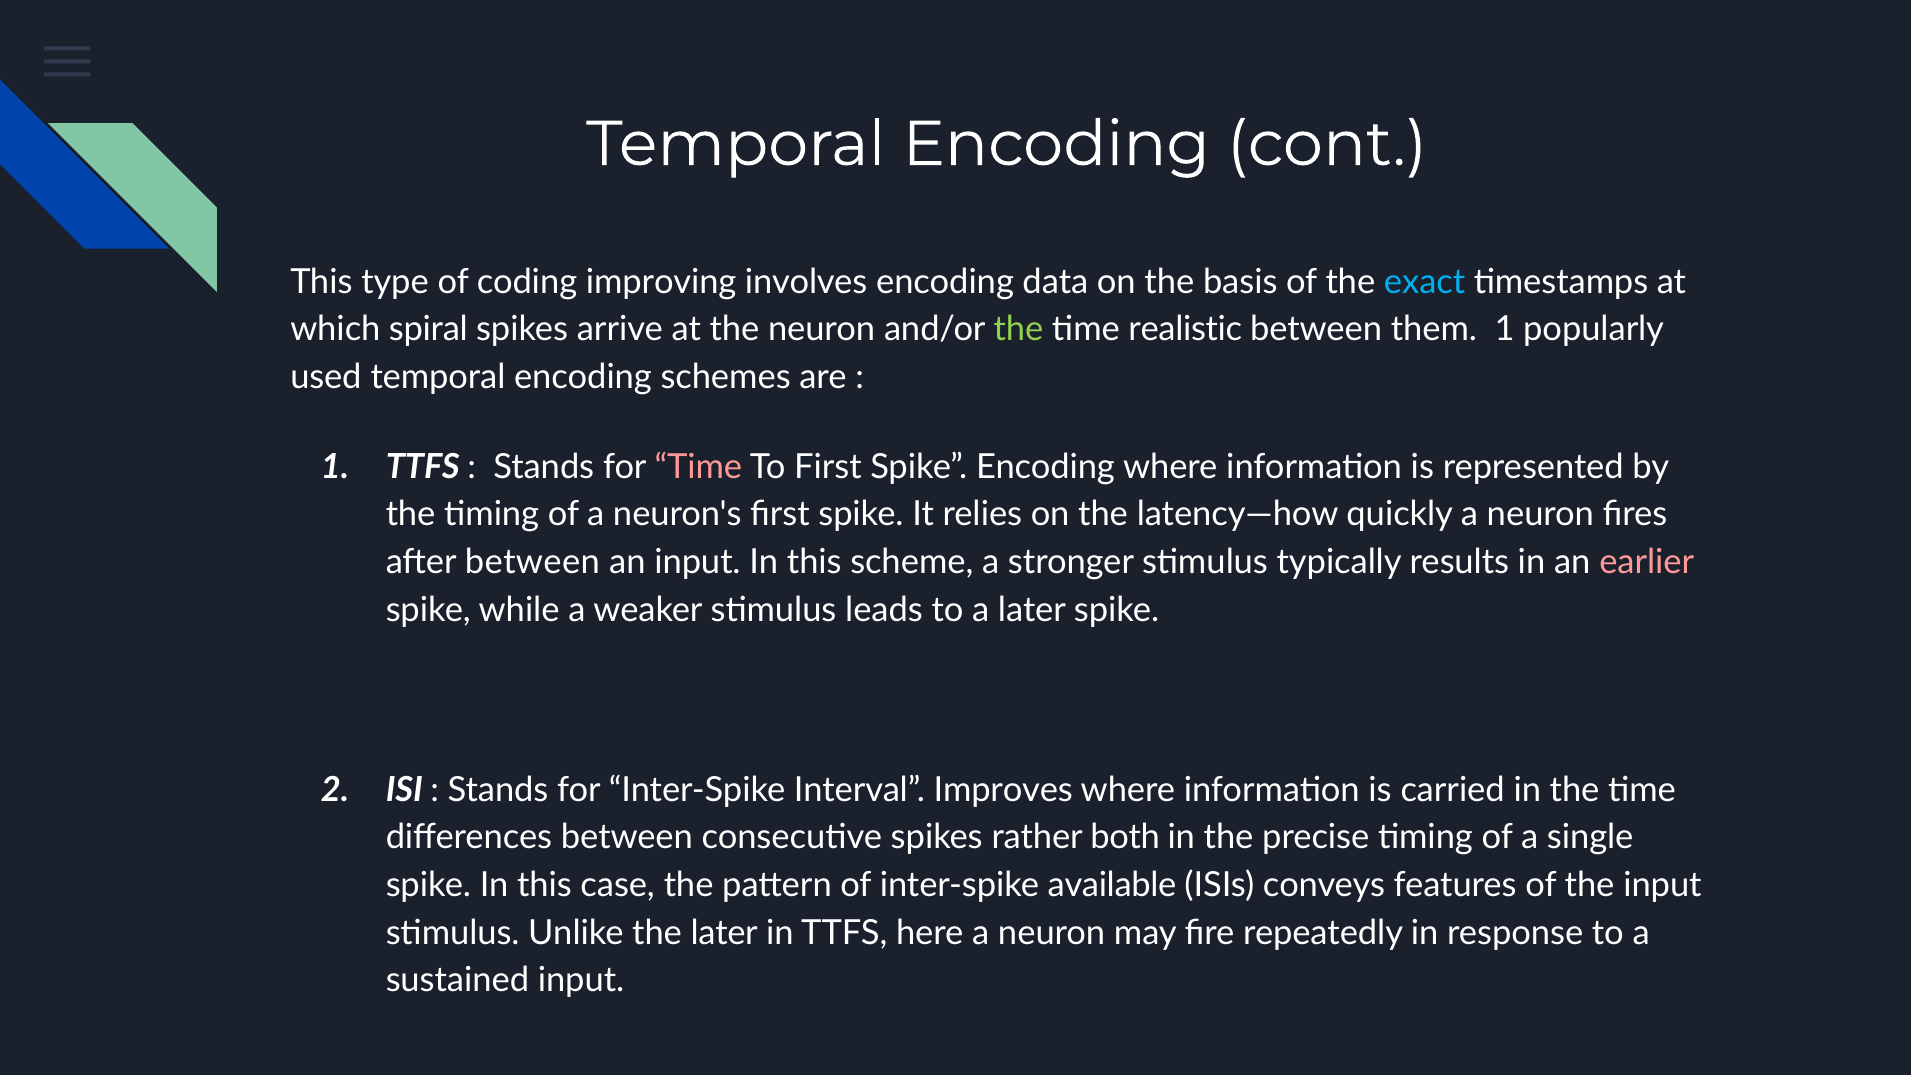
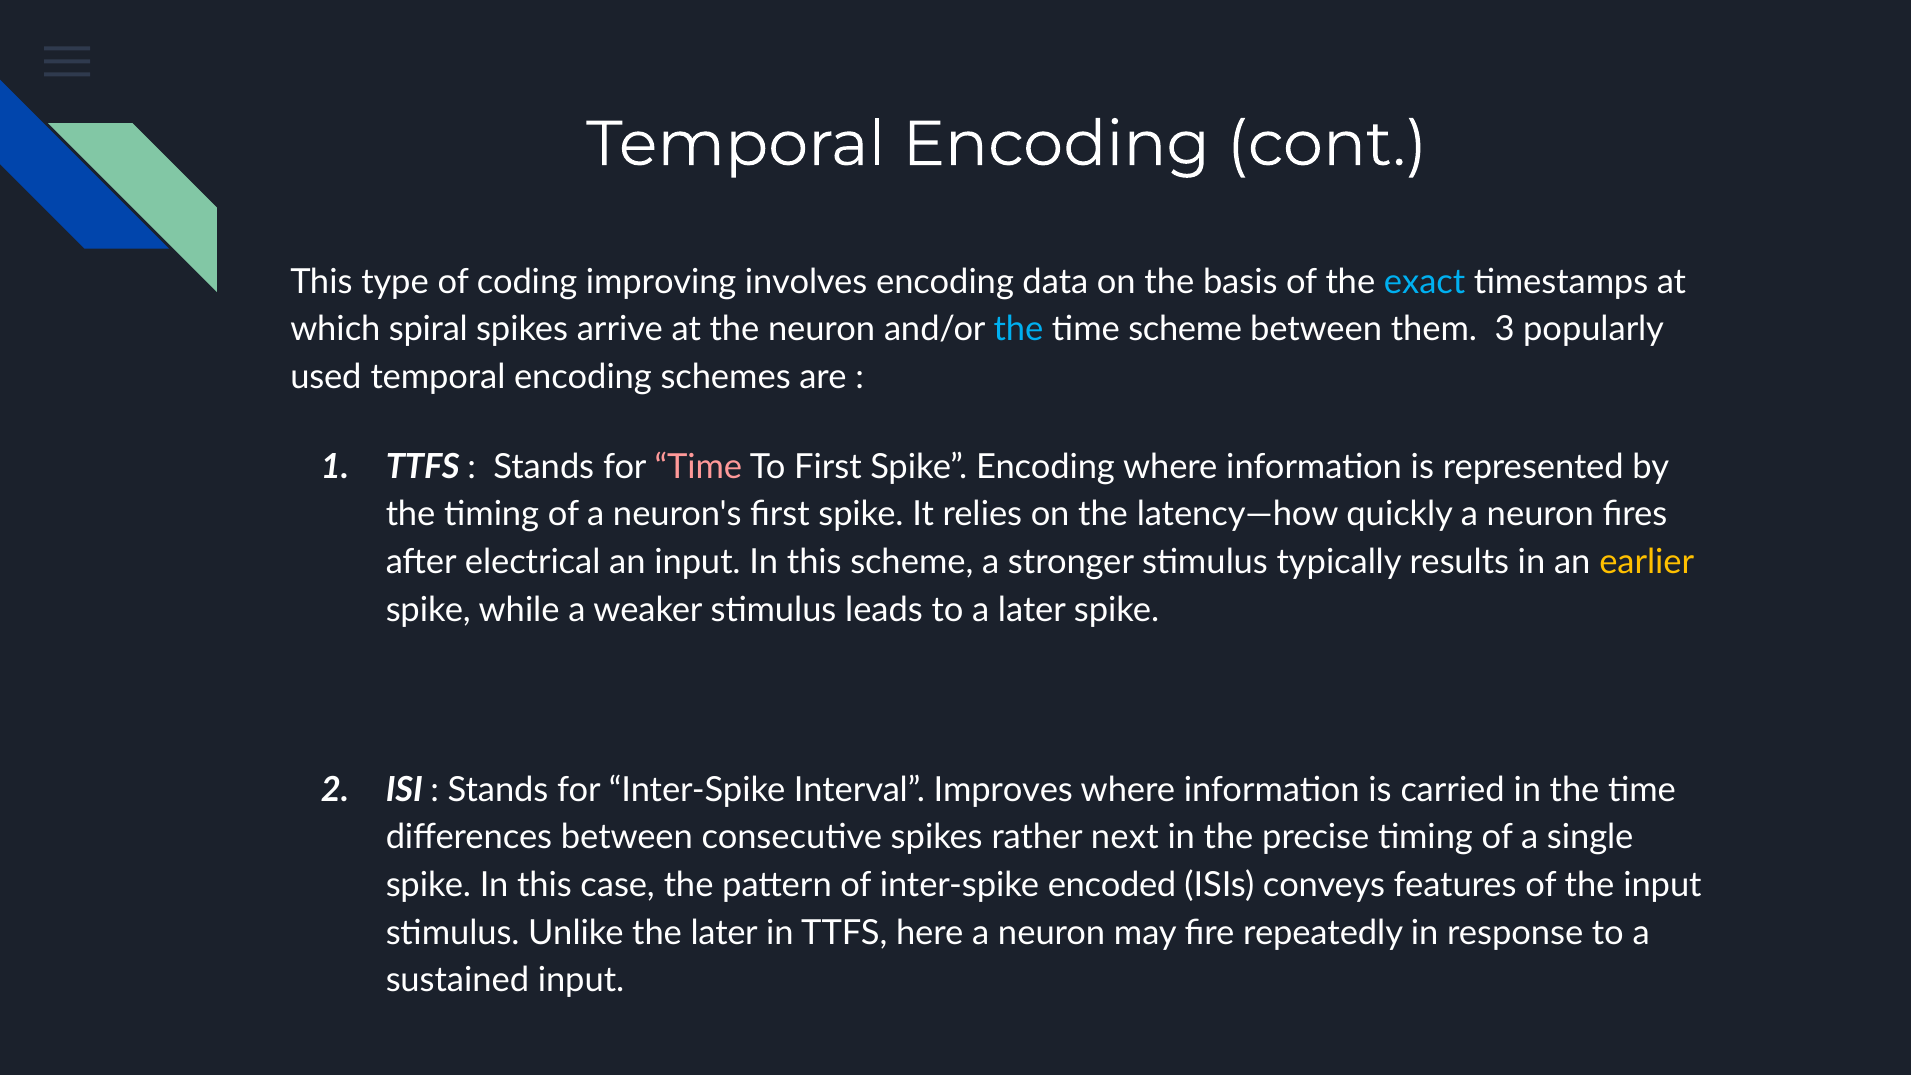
the colour: light green -> light blue (1019, 329)
time realistic: realistic -> scheme (1185, 329)
them 1: 1 -> 3 (1505, 329)
after between: between -> electrical (533, 562)
earlier colour: pink -> yellow (1647, 562)
both: both -> next (1125, 838)
available: available -> encoded (1112, 885)
